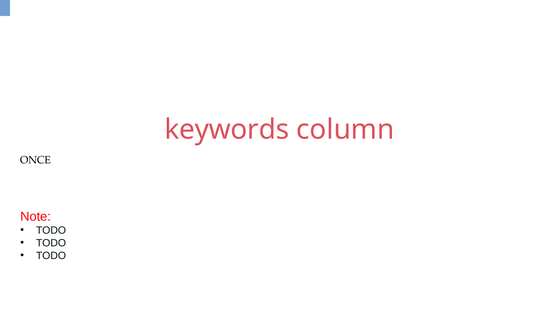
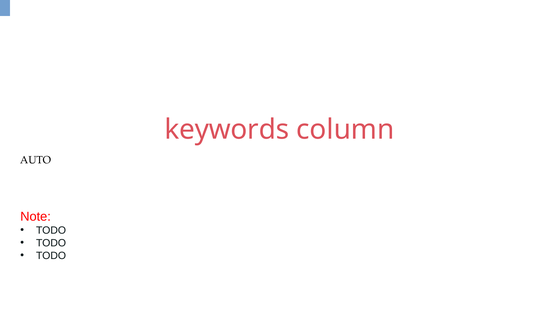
ONCE: ONCE -> AUTO (36, 160)
